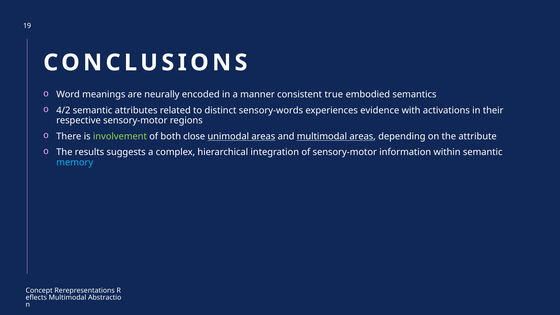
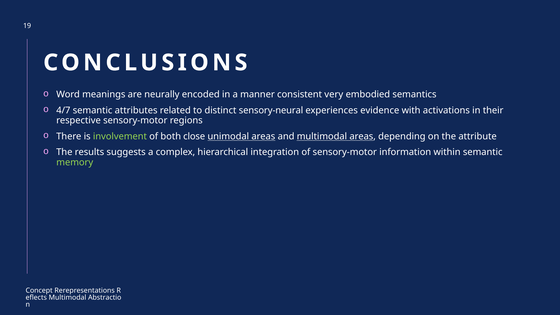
true: true -> very (334, 94)
4/2: 4/2 -> 4/7 (63, 110)
sensory-words: sensory-words -> sensory-neural (271, 110)
memory colour: light blue -> light green (75, 162)
